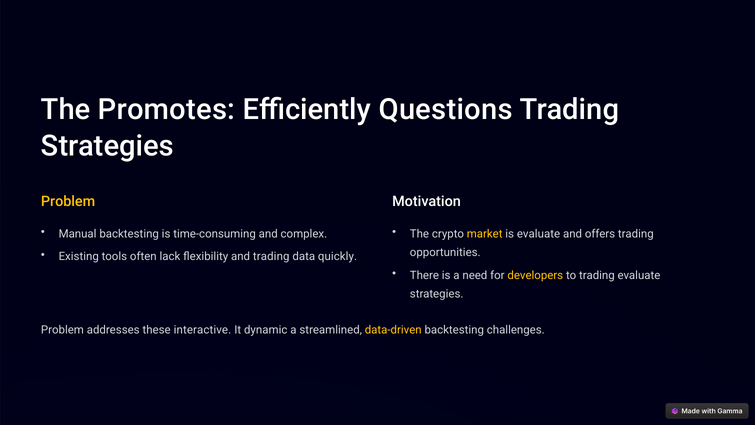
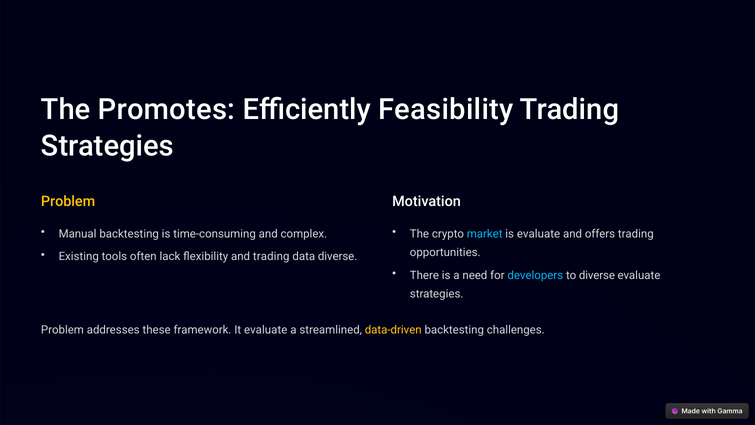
Questions: Questions -> Feasibility (446, 110)
market colour: yellow -> light blue (485, 234)
data quickly: quickly -> diverse (338, 256)
developers colour: yellow -> light blue (535, 275)
to trading: trading -> diverse (597, 275)
interactive: interactive -> framework (203, 330)
It dynamic: dynamic -> evaluate (266, 330)
